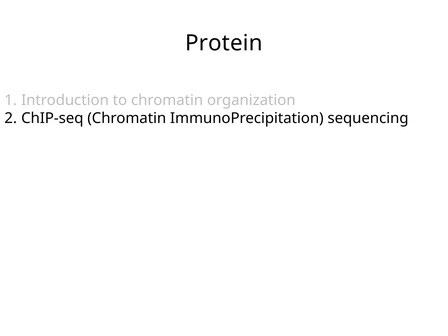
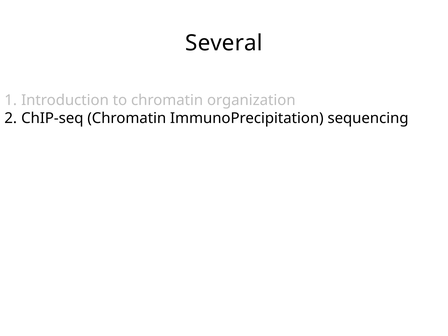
Protein: Protein -> Several (224, 43)
